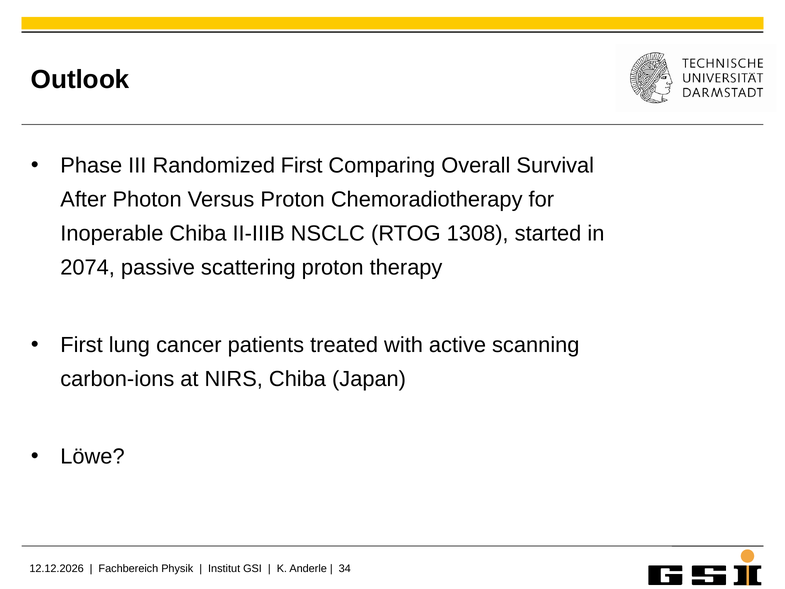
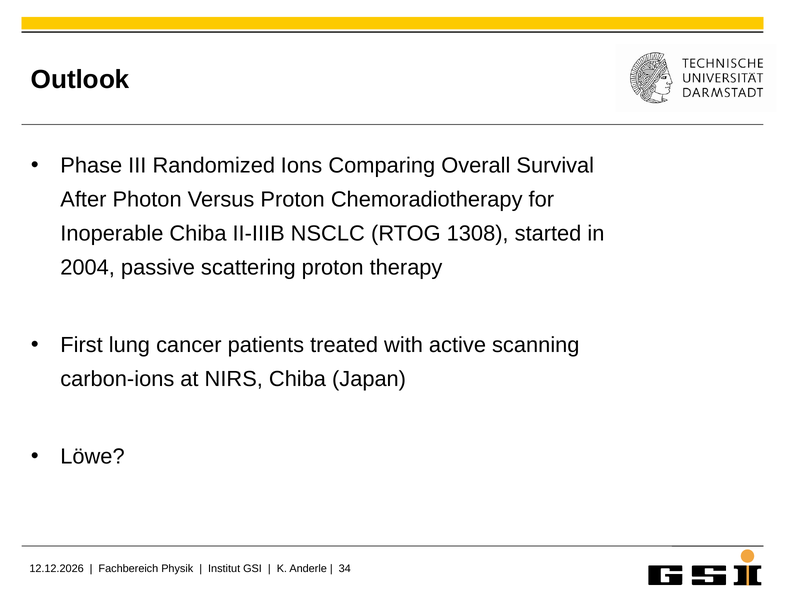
Randomized First: First -> Ions (301, 165)
2074: 2074 -> 2004 (88, 268)
